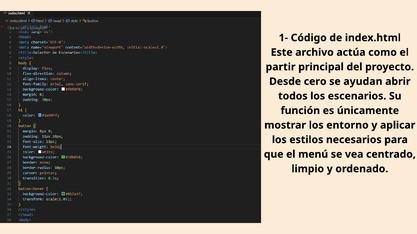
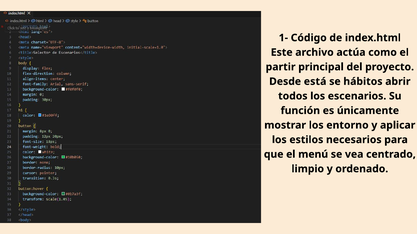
cero: cero -> está (315, 82)
ayudan: ayudan -> hábitos (363, 82)
